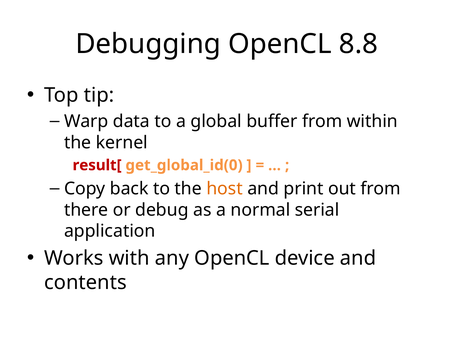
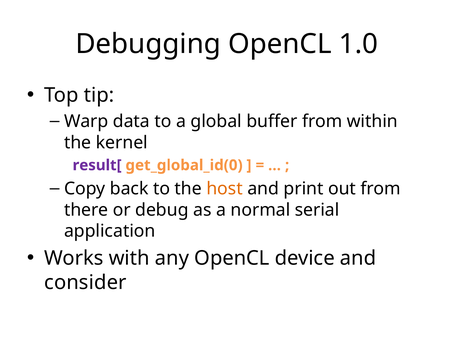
8.8: 8.8 -> 1.0 (359, 44)
result[ colour: red -> purple (97, 165)
contents: contents -> consider (85, 282)
